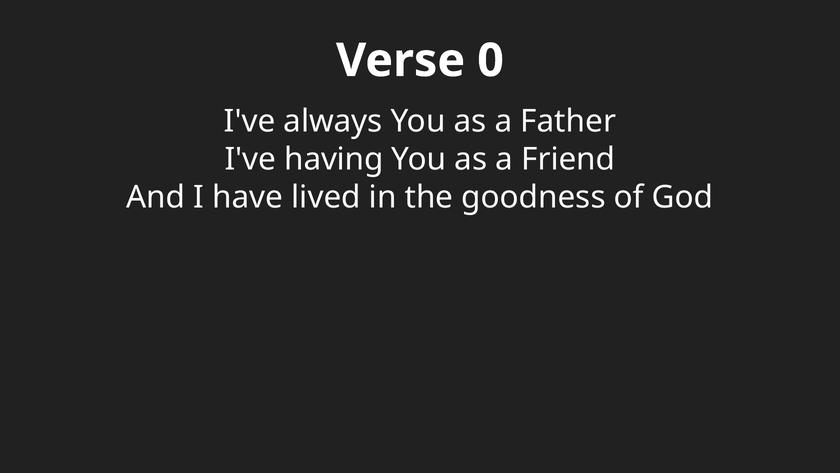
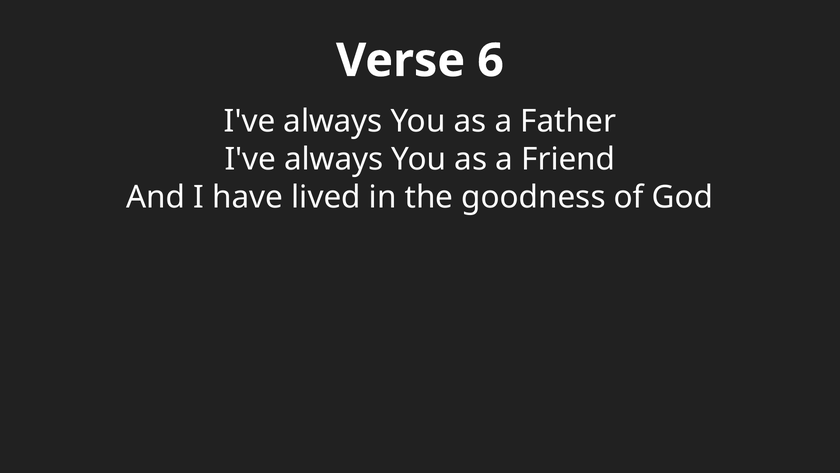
0: 0 -> 6 (491, 61)
having: having -> always (334, 159)
